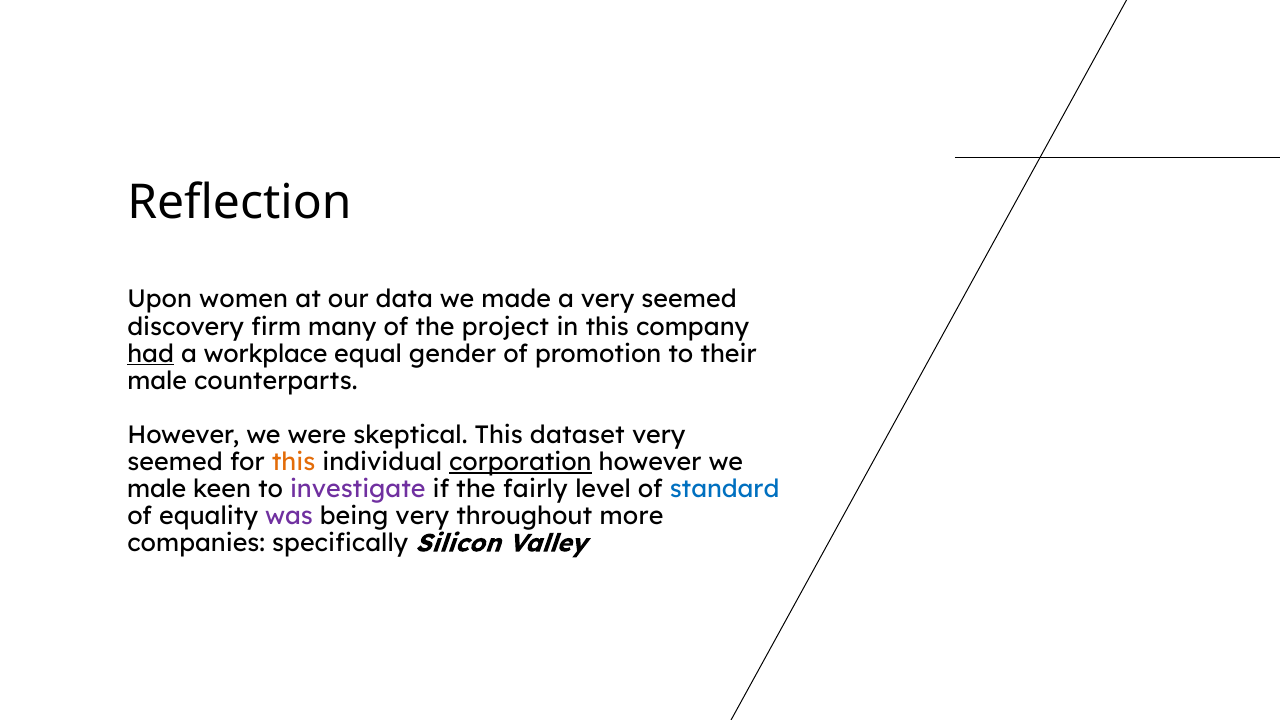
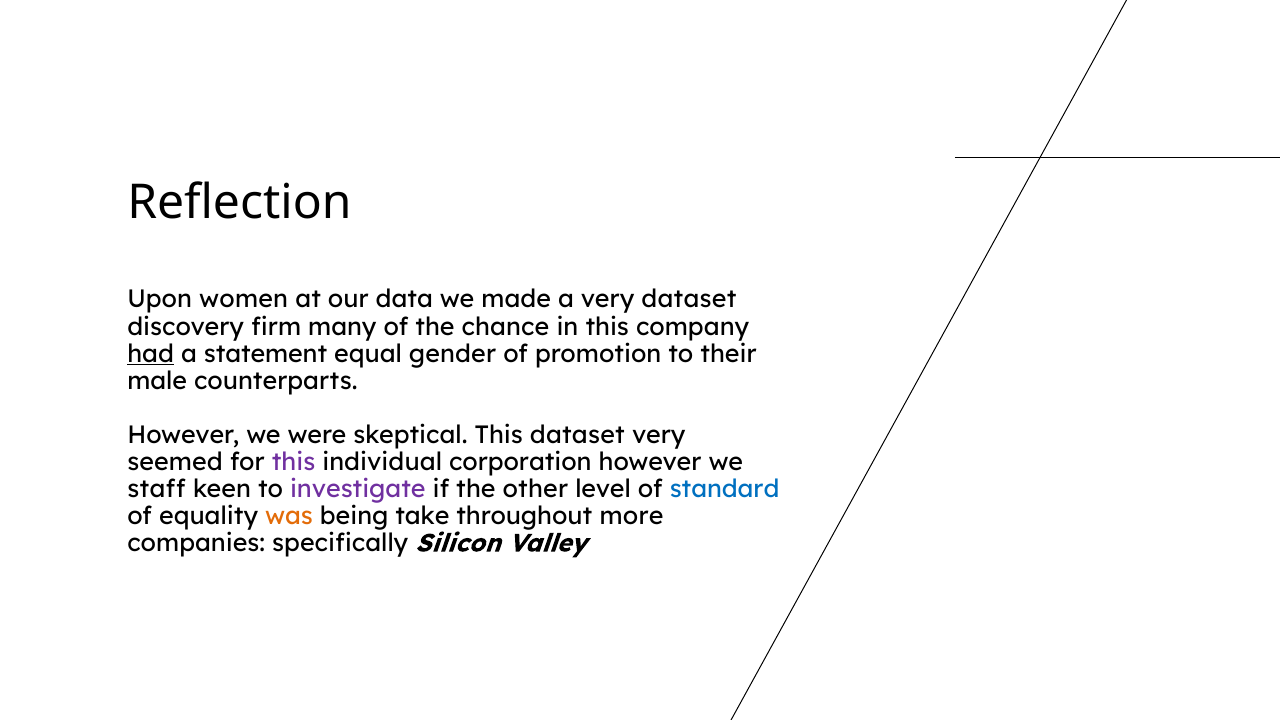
a very seemed: seemed -> dataset (689, 300)
project: project -> chance (506, 327)
workplace: workplace -> statement (266, 354)
this colour: orange -> purple (294, 462)
corporation underline: present -> none (520, 462)
male: male -> staff (157, 489)
fairly: fairly -> other (535, 489)
was colour: purple -> orange (289, 516)
being very: very -> take (422, 516)
